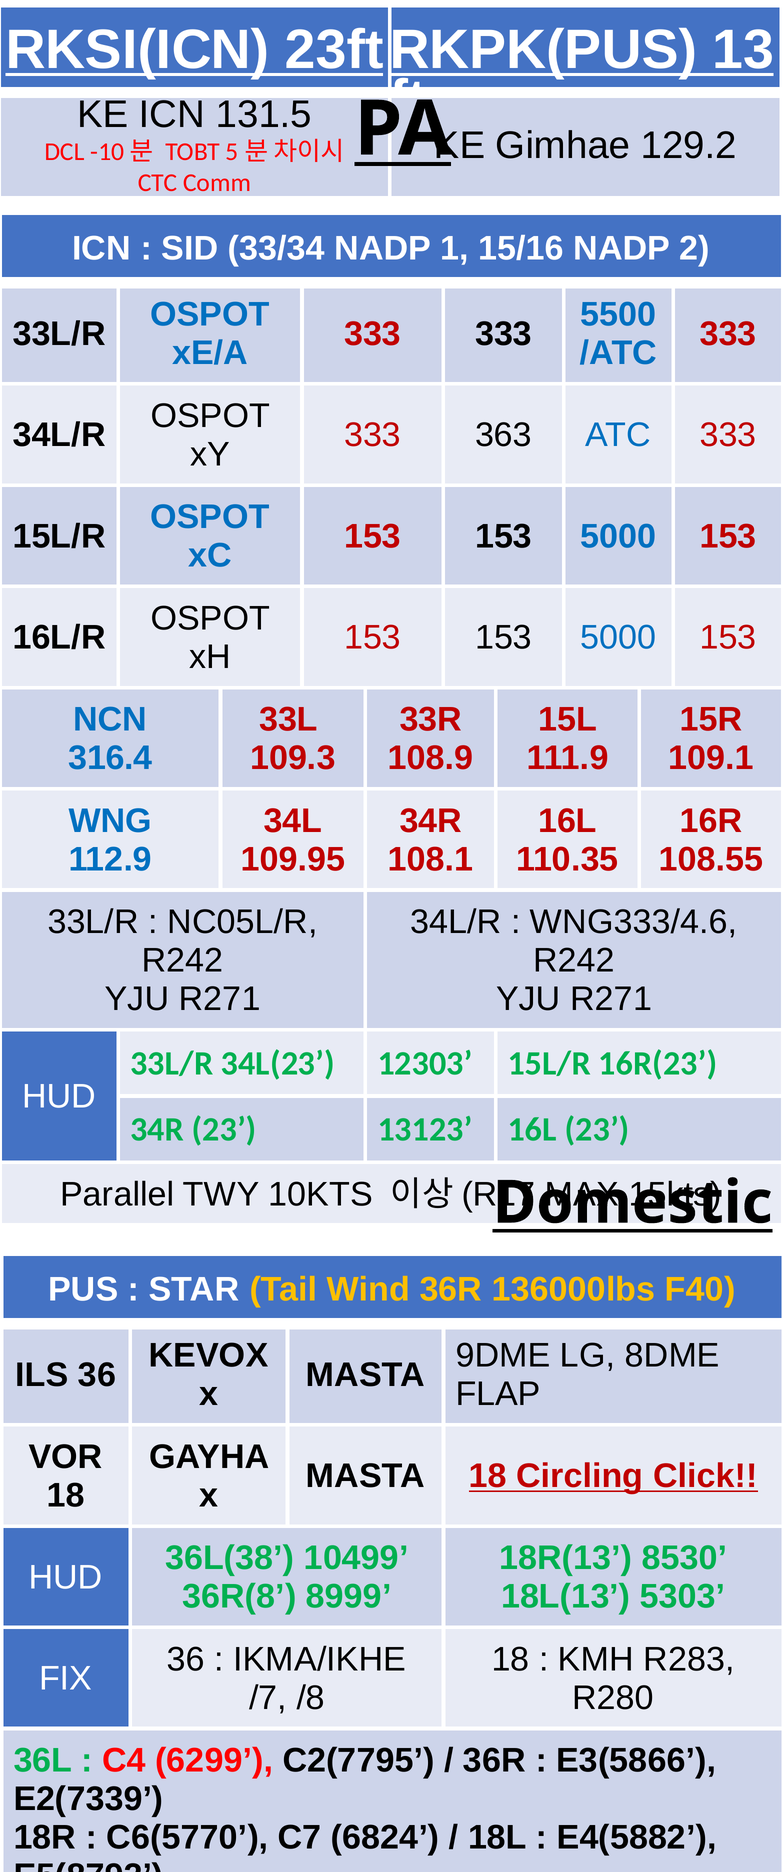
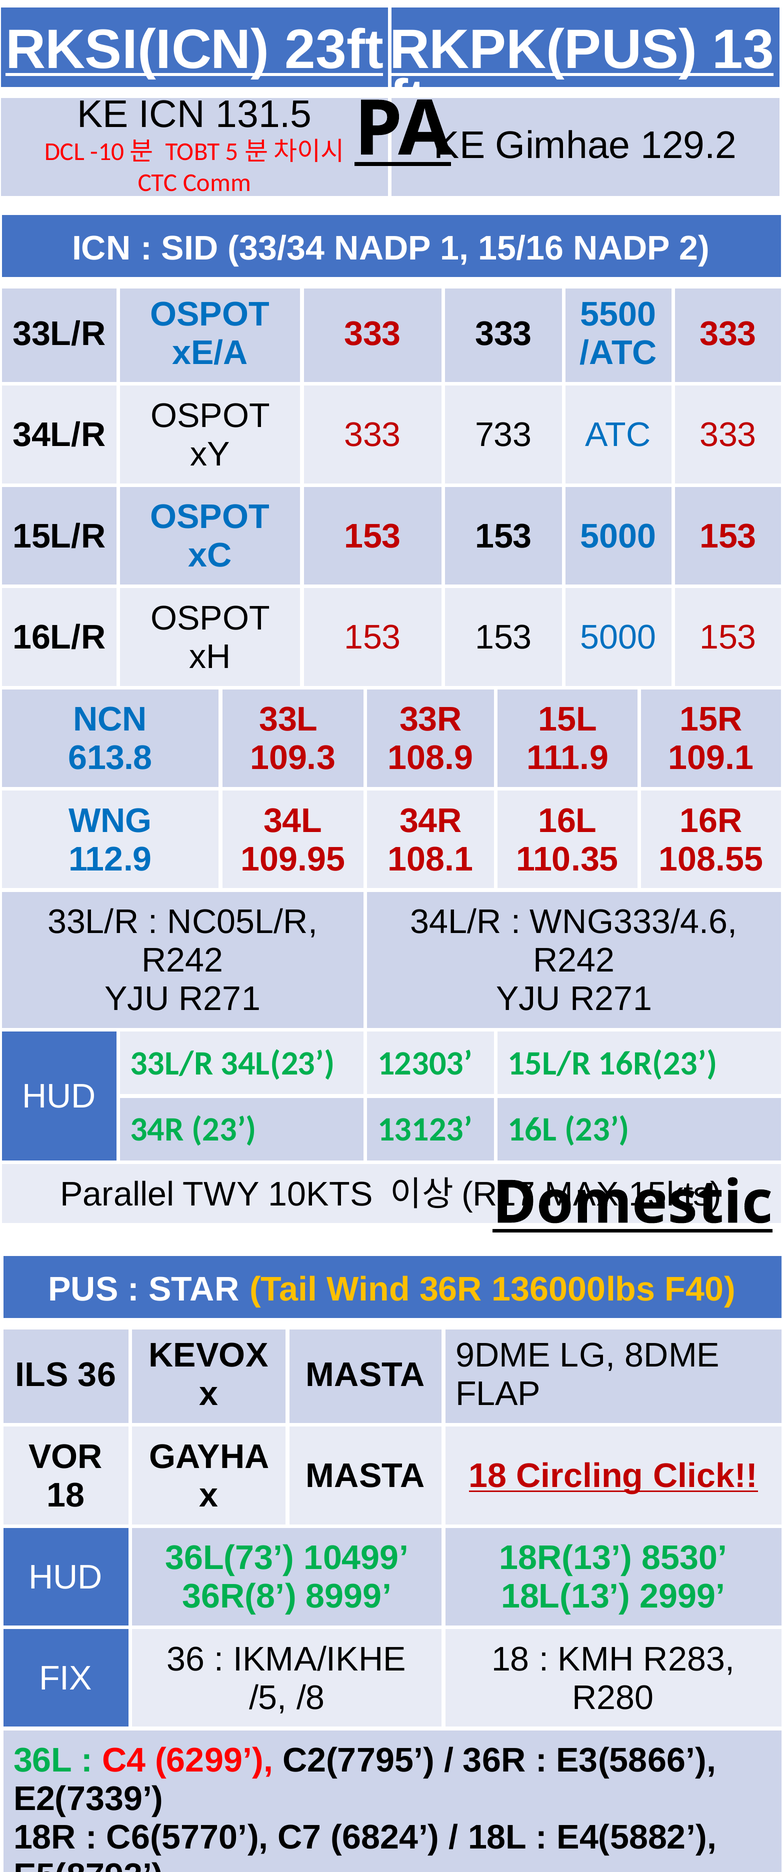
363: 363 -> 733 (503, 435)
316.4: 316.4 -> 613.8 (110, 758)
36L(38: 36L(38 -> 36L(73 (230, 1557)
5303: 5303 -> 2999 (682, 1596)
/7: /7 -> /5 (268, 1697)
